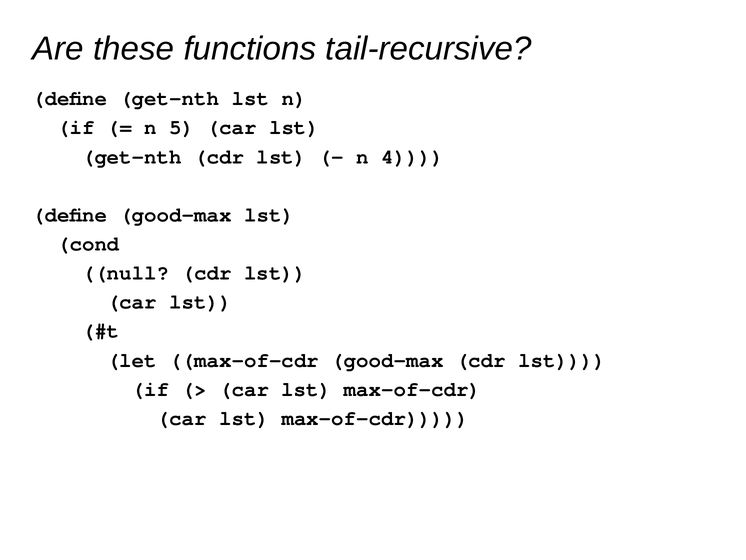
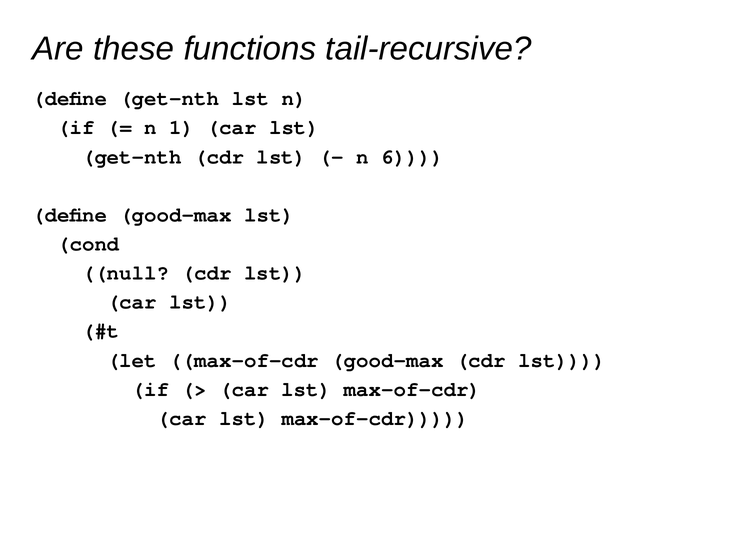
5: 5 -> 1 (182, 128)
4: 4 -> 6 (412, 157)
